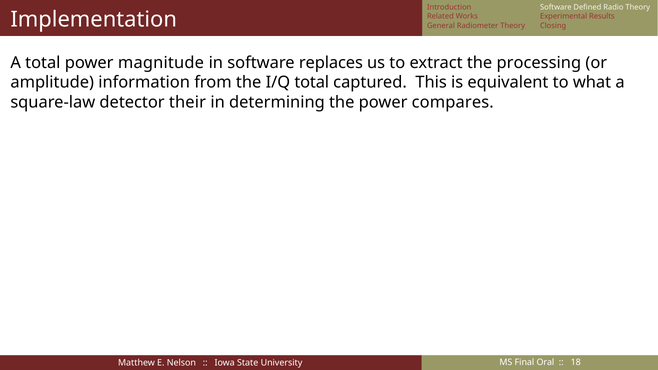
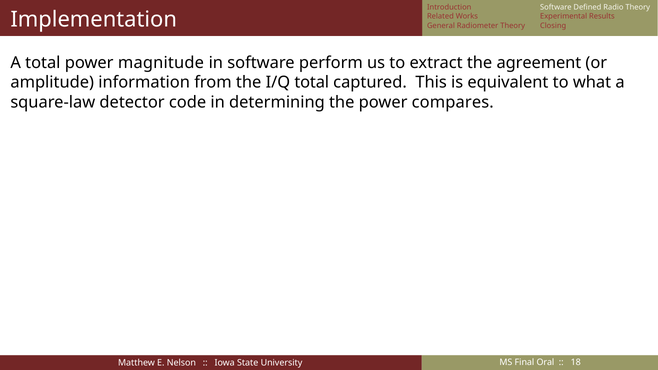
replaces: replaces -> perform (331, 63)
processing: processing -> agreement (539, 63)
their: their -> code (188, 102)
